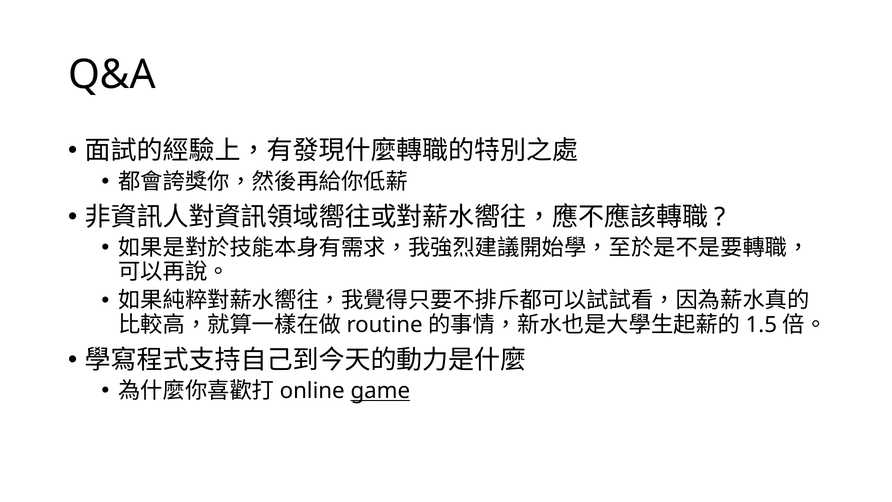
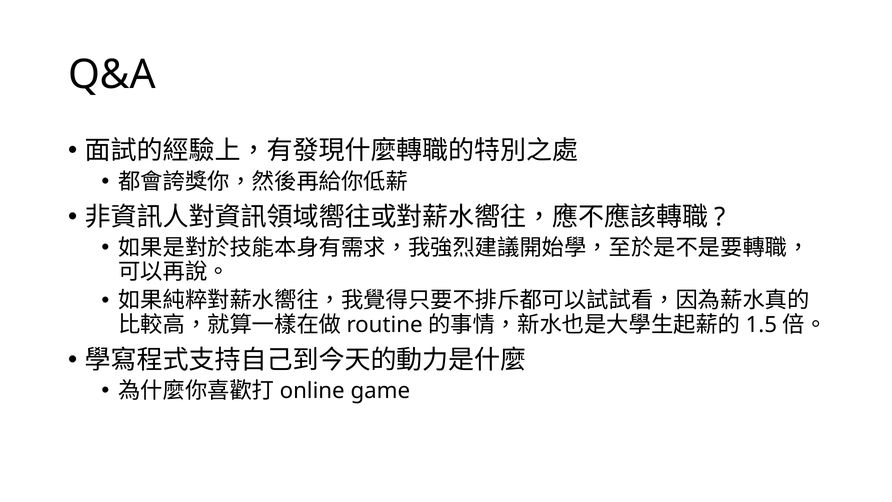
game underline: present -> none (380, 391)
